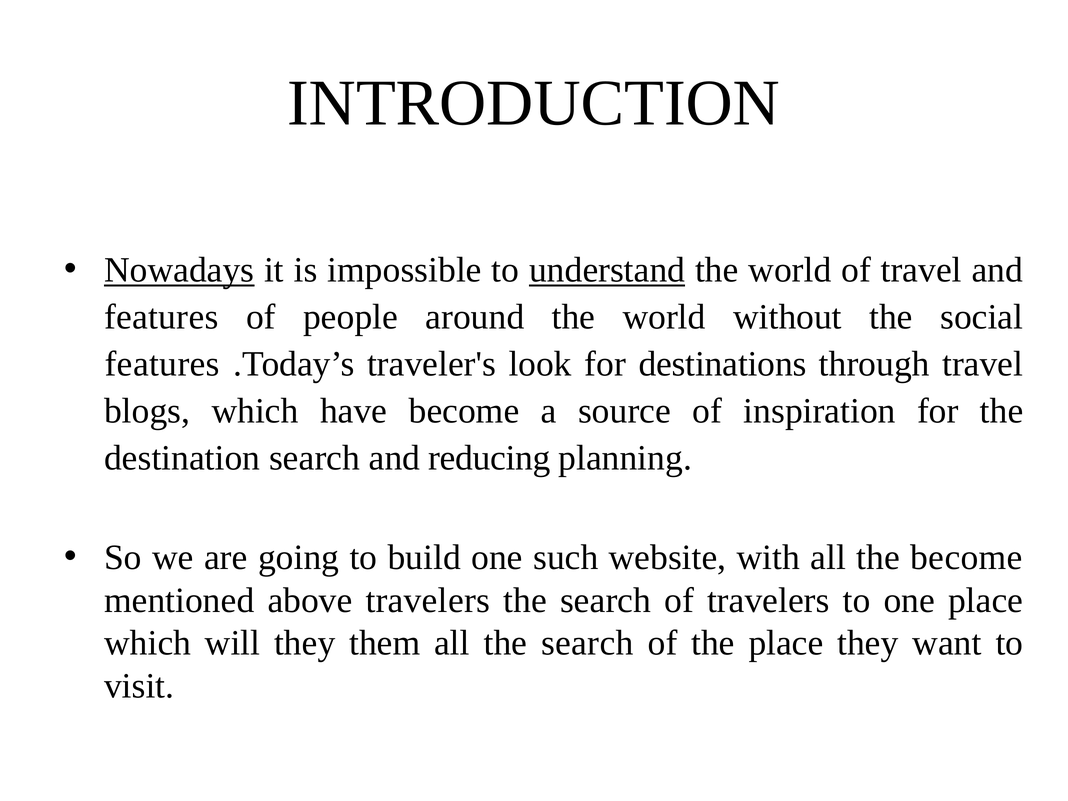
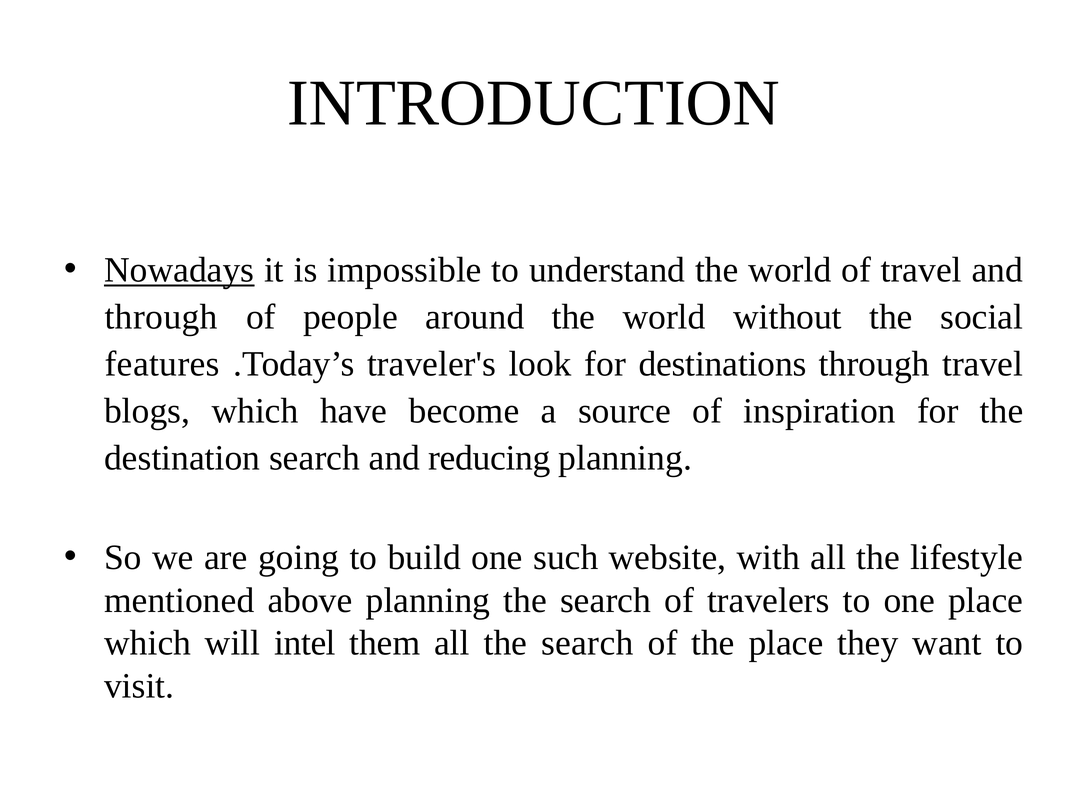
understand underline: present -> none (607, 270)
features: features -> through (161, 317)
the become: become -> lifestyle (967, 558)
above travelers: travelers -> planning (428, 600)
will they: they -> intel (305, 643)
